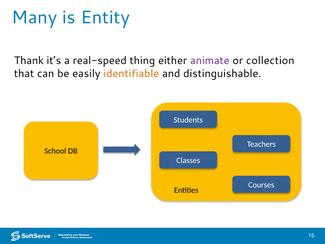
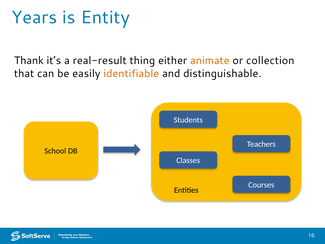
Many: Many -> Years (34, 18)
real-speed: real-speed -> real-result (100, 61)
animate colour: purple -> orange (210, 61)
